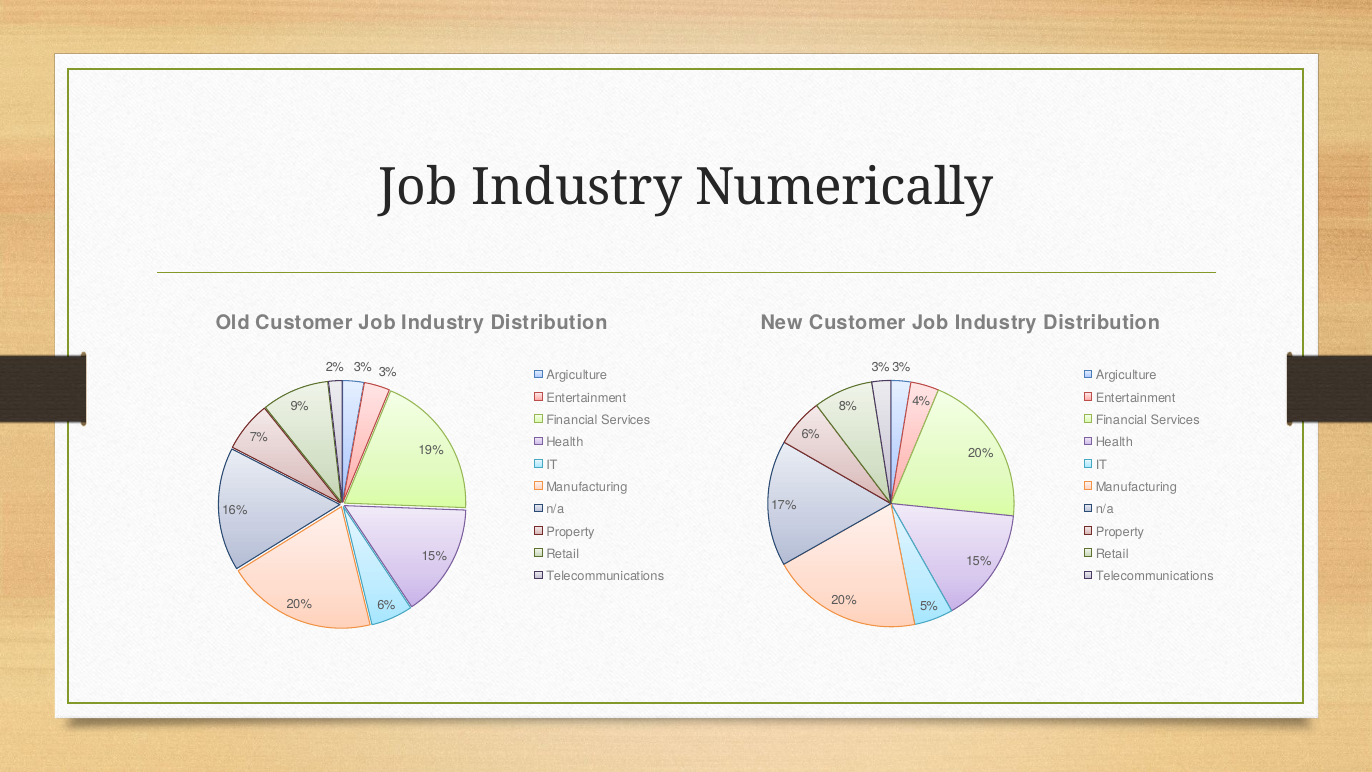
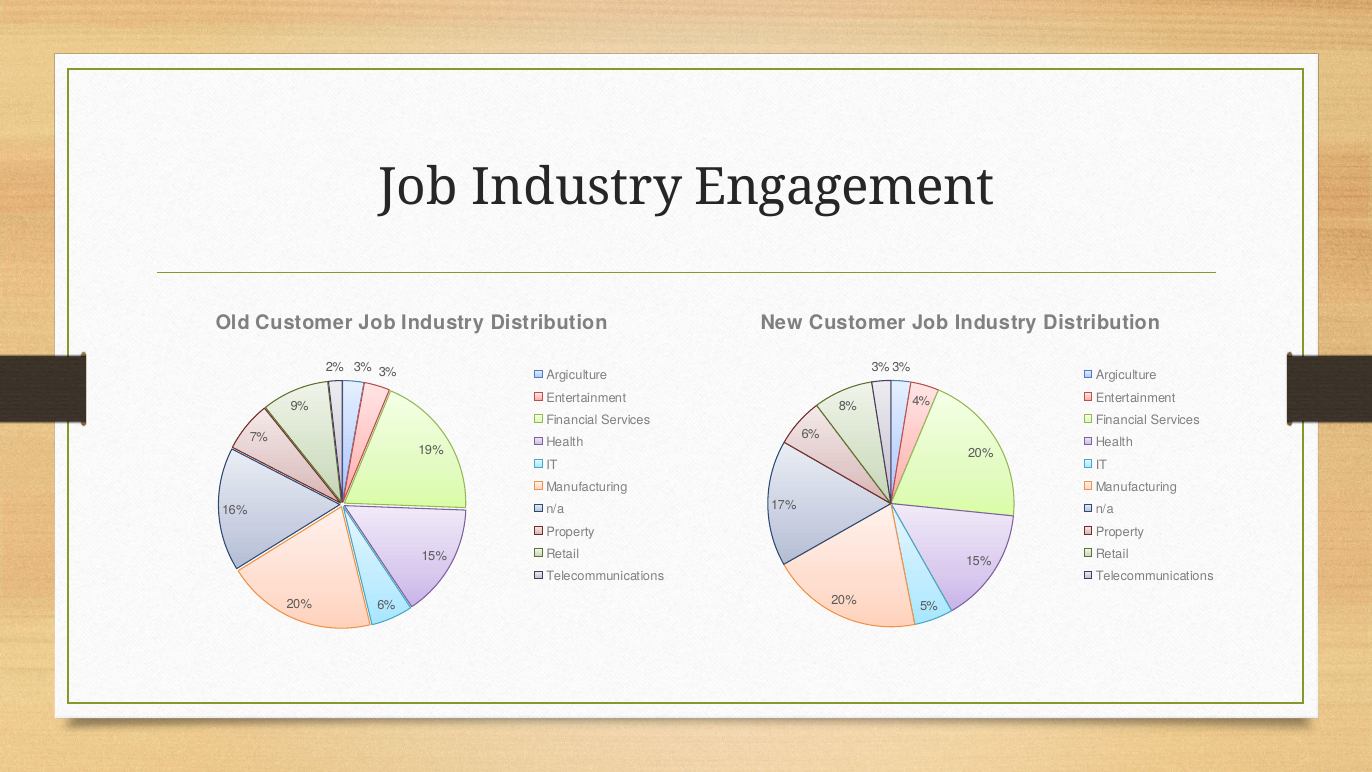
Numerically: Numerically -> Engagement (845, 187)
